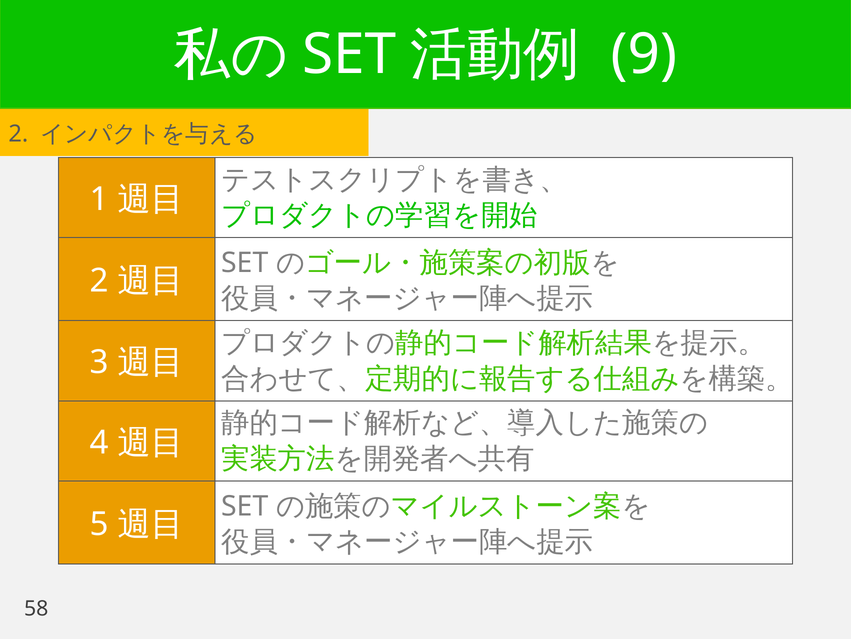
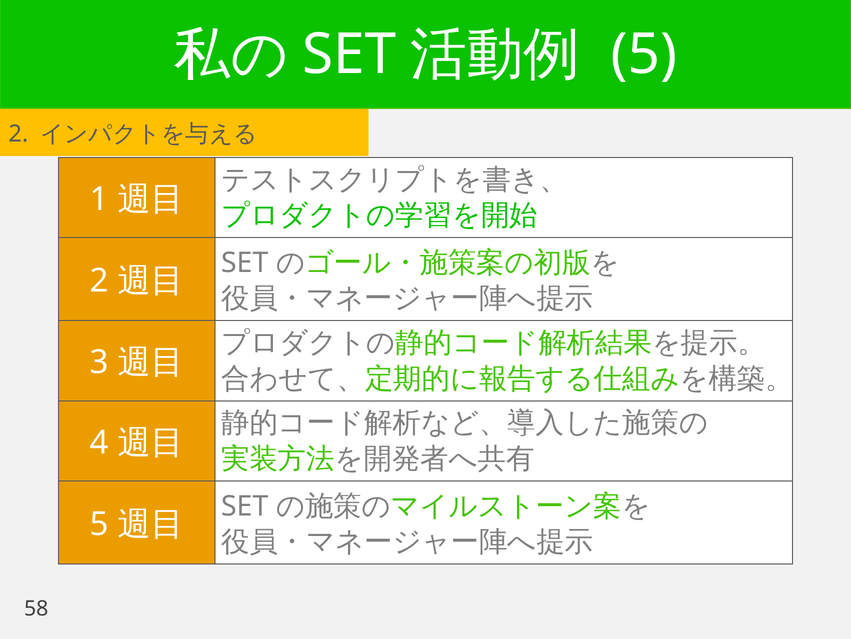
9: 9 -> 5 (644, 55)
